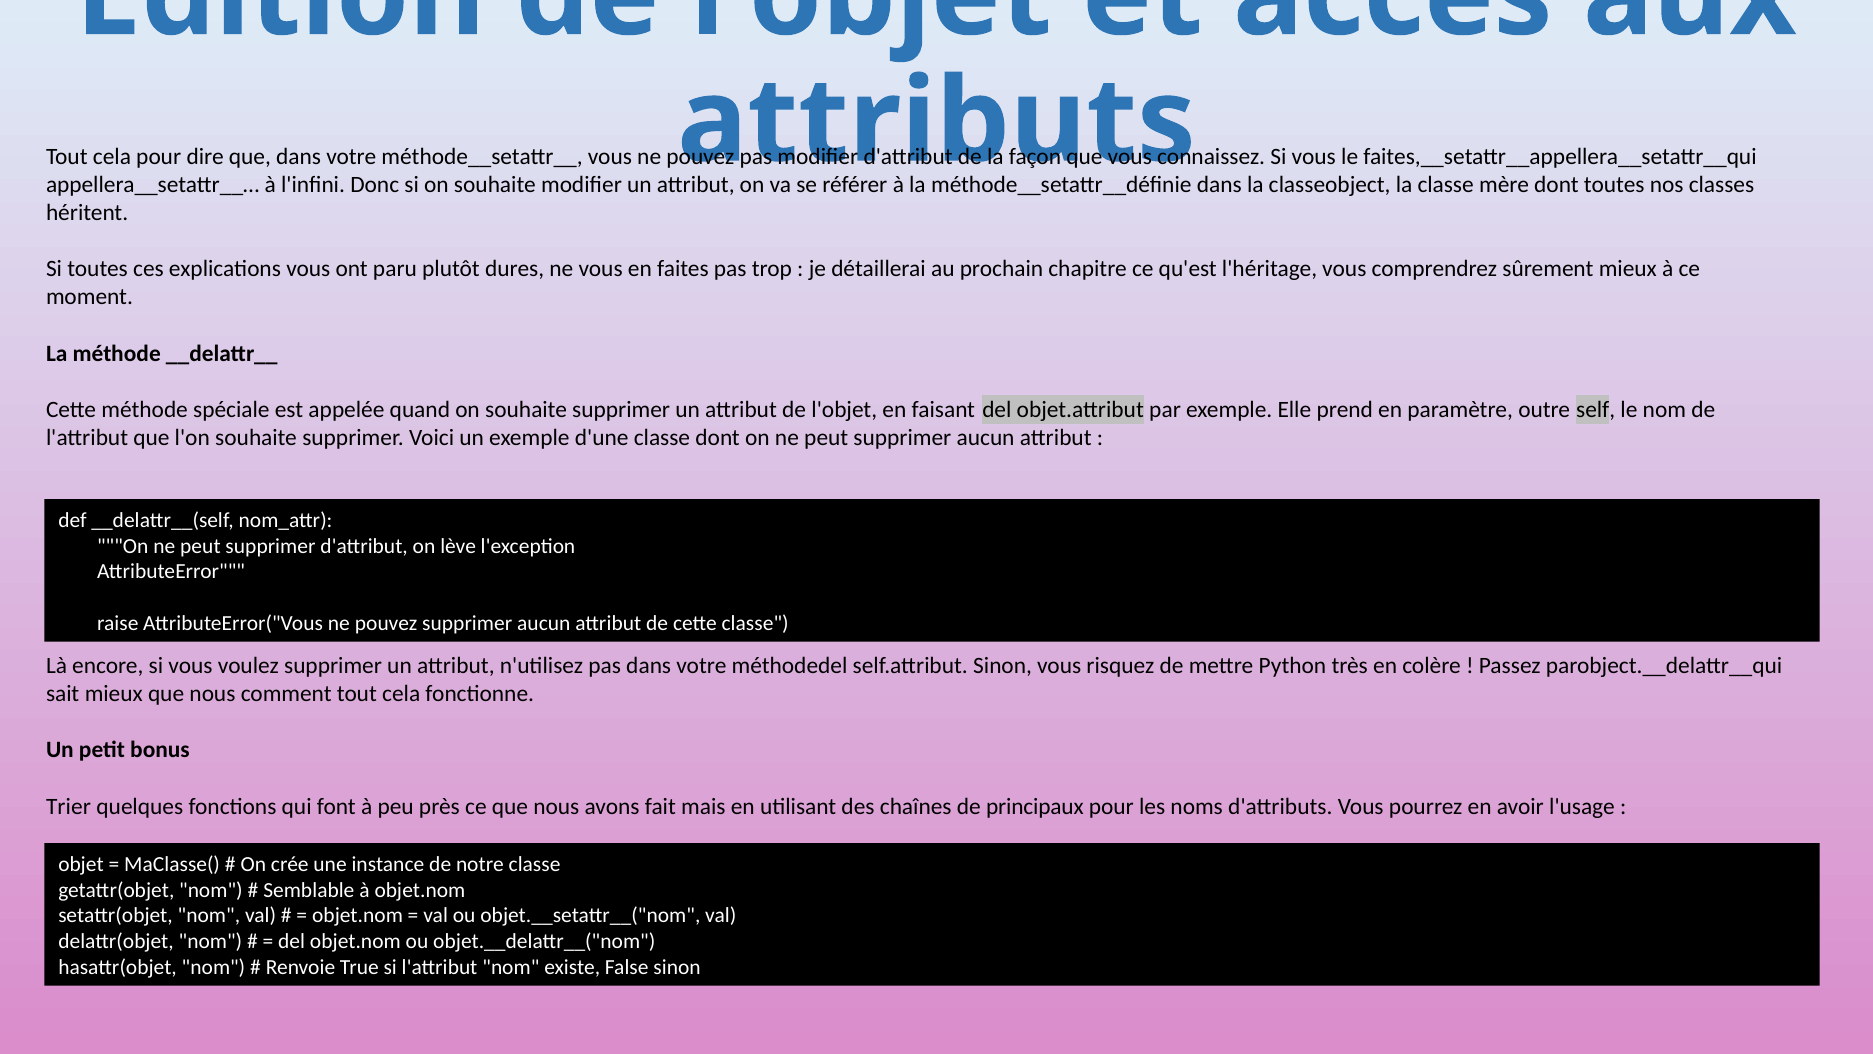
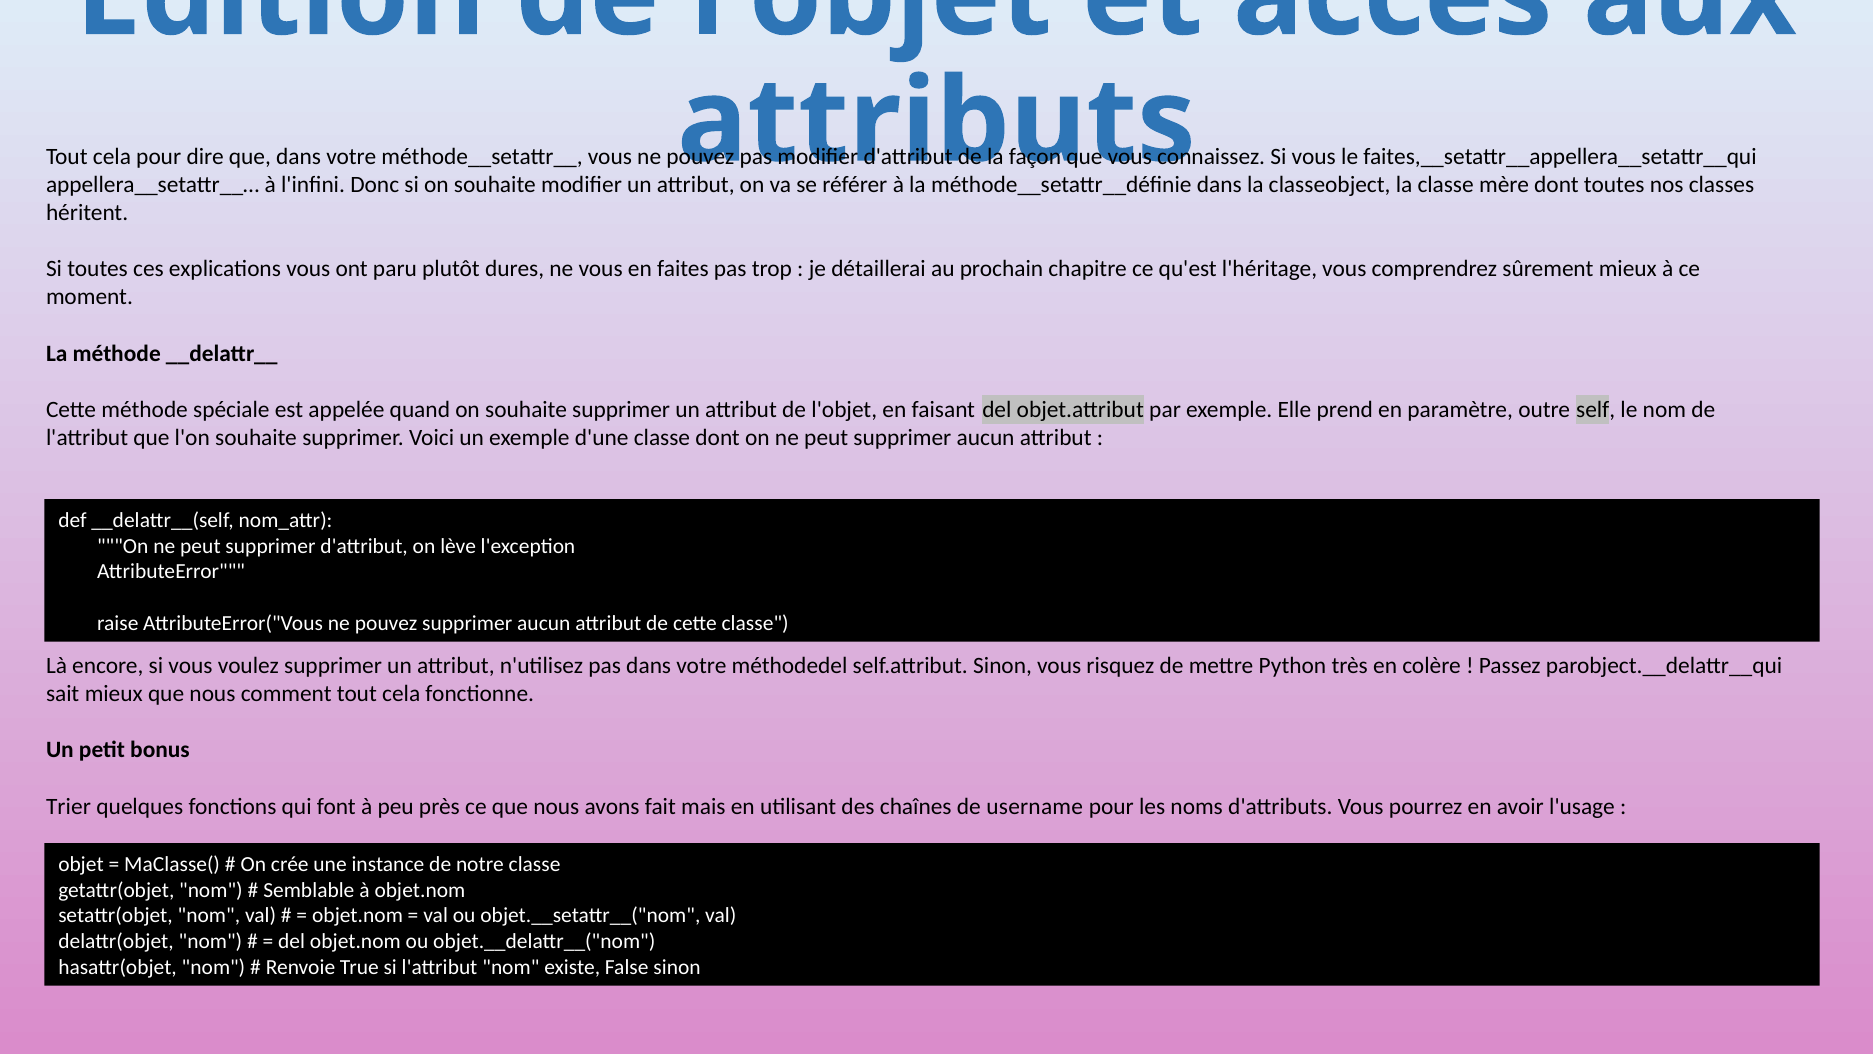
principaux: principaux -> username (1035, 806)
